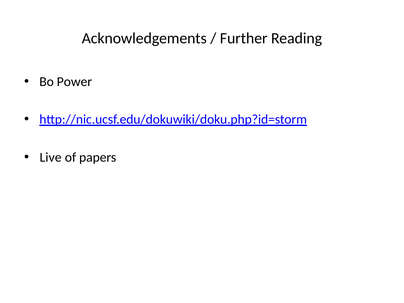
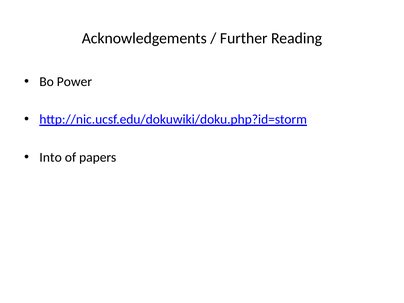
Live: Live -> Into (51, 157)
